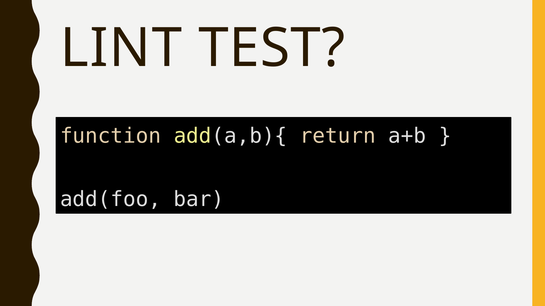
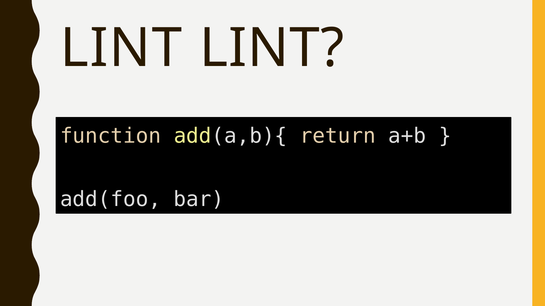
LINT TEST: TEST -> LINT (272, 48)
